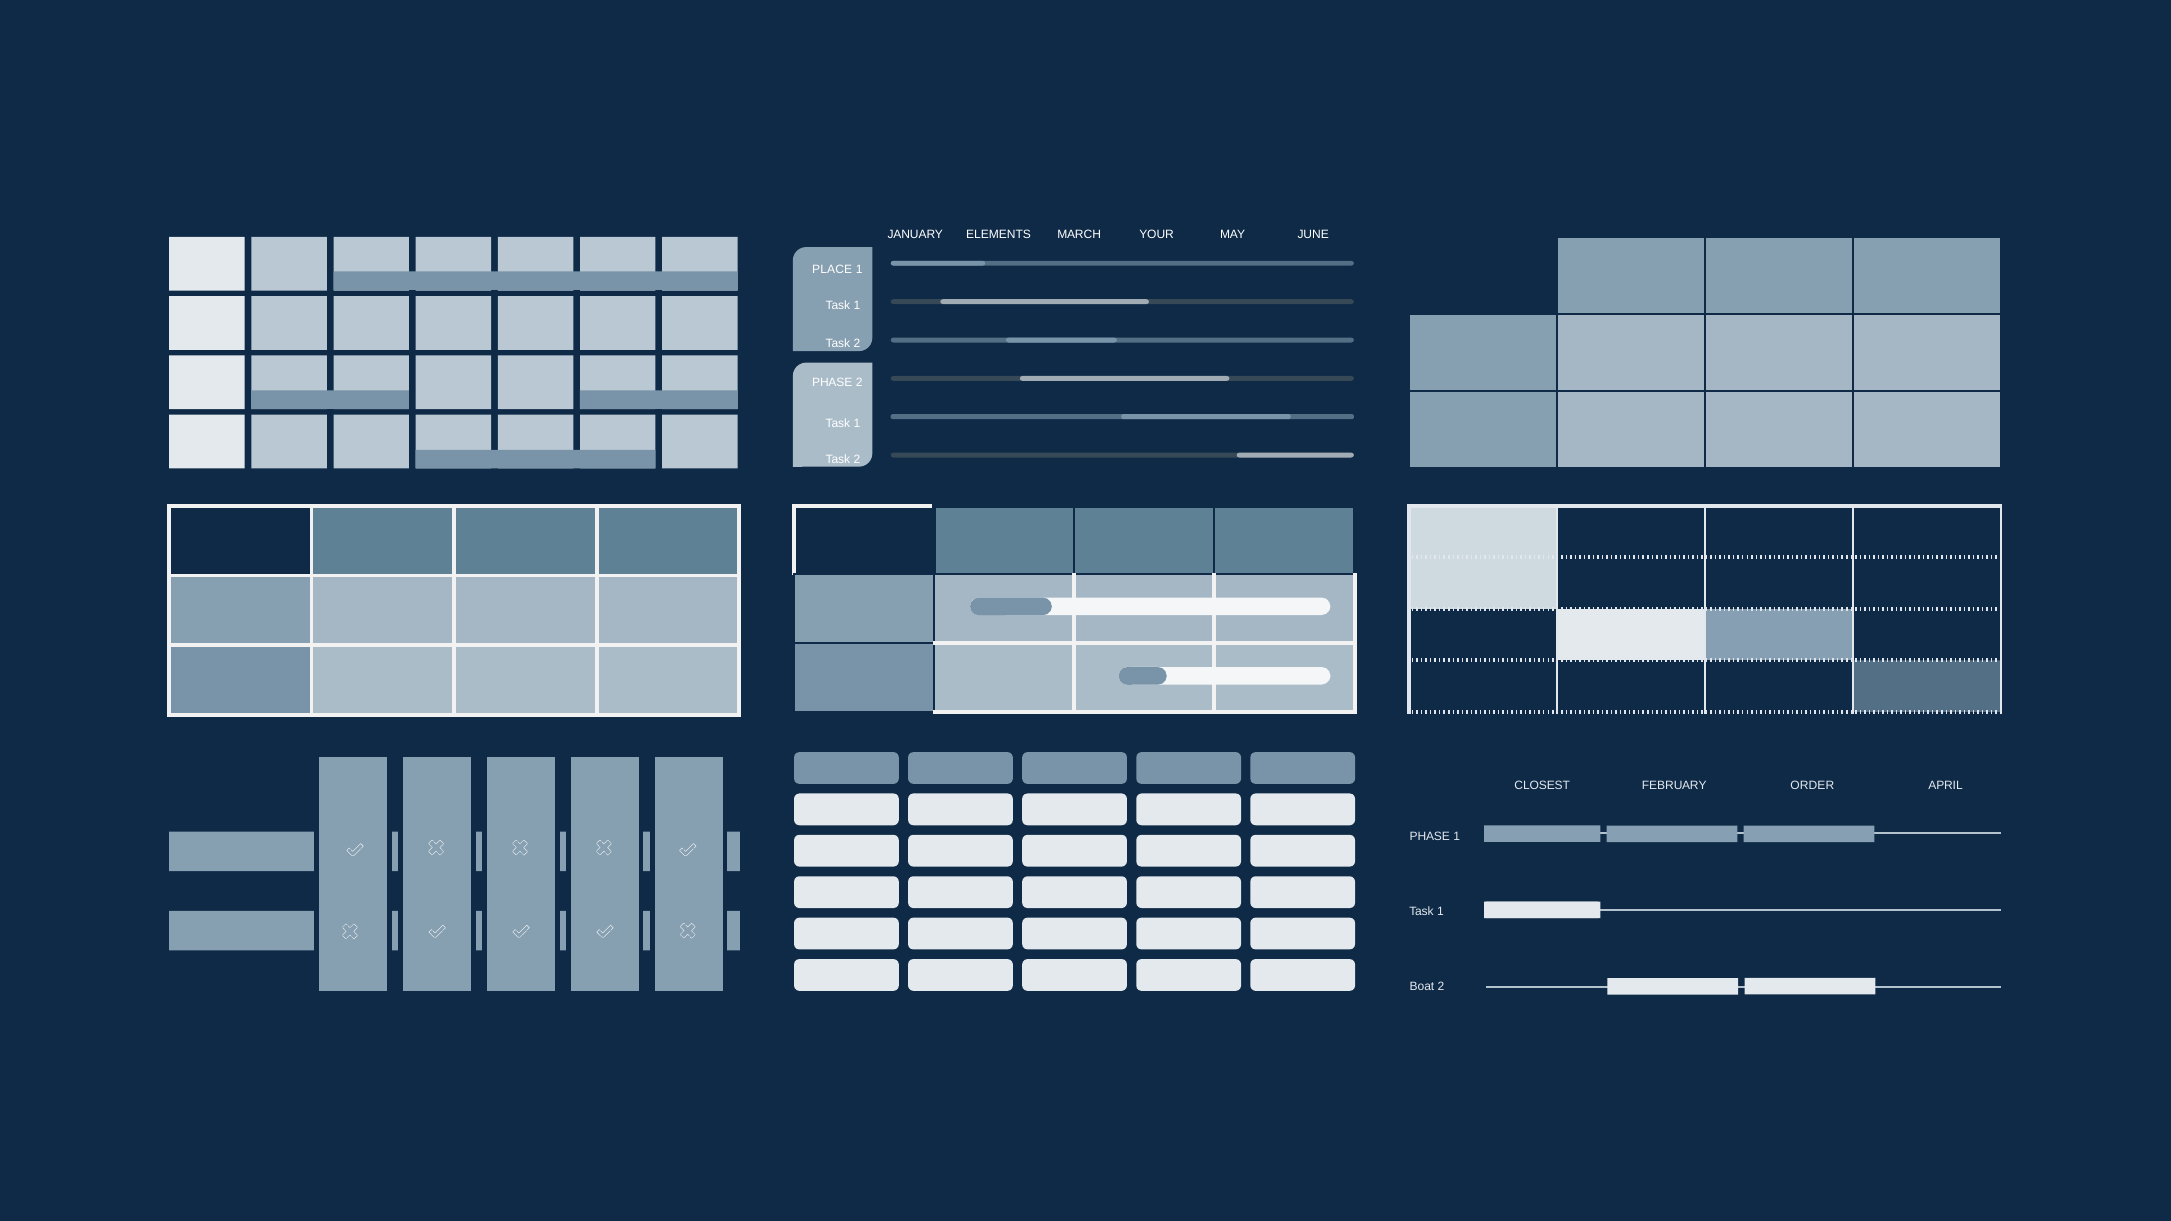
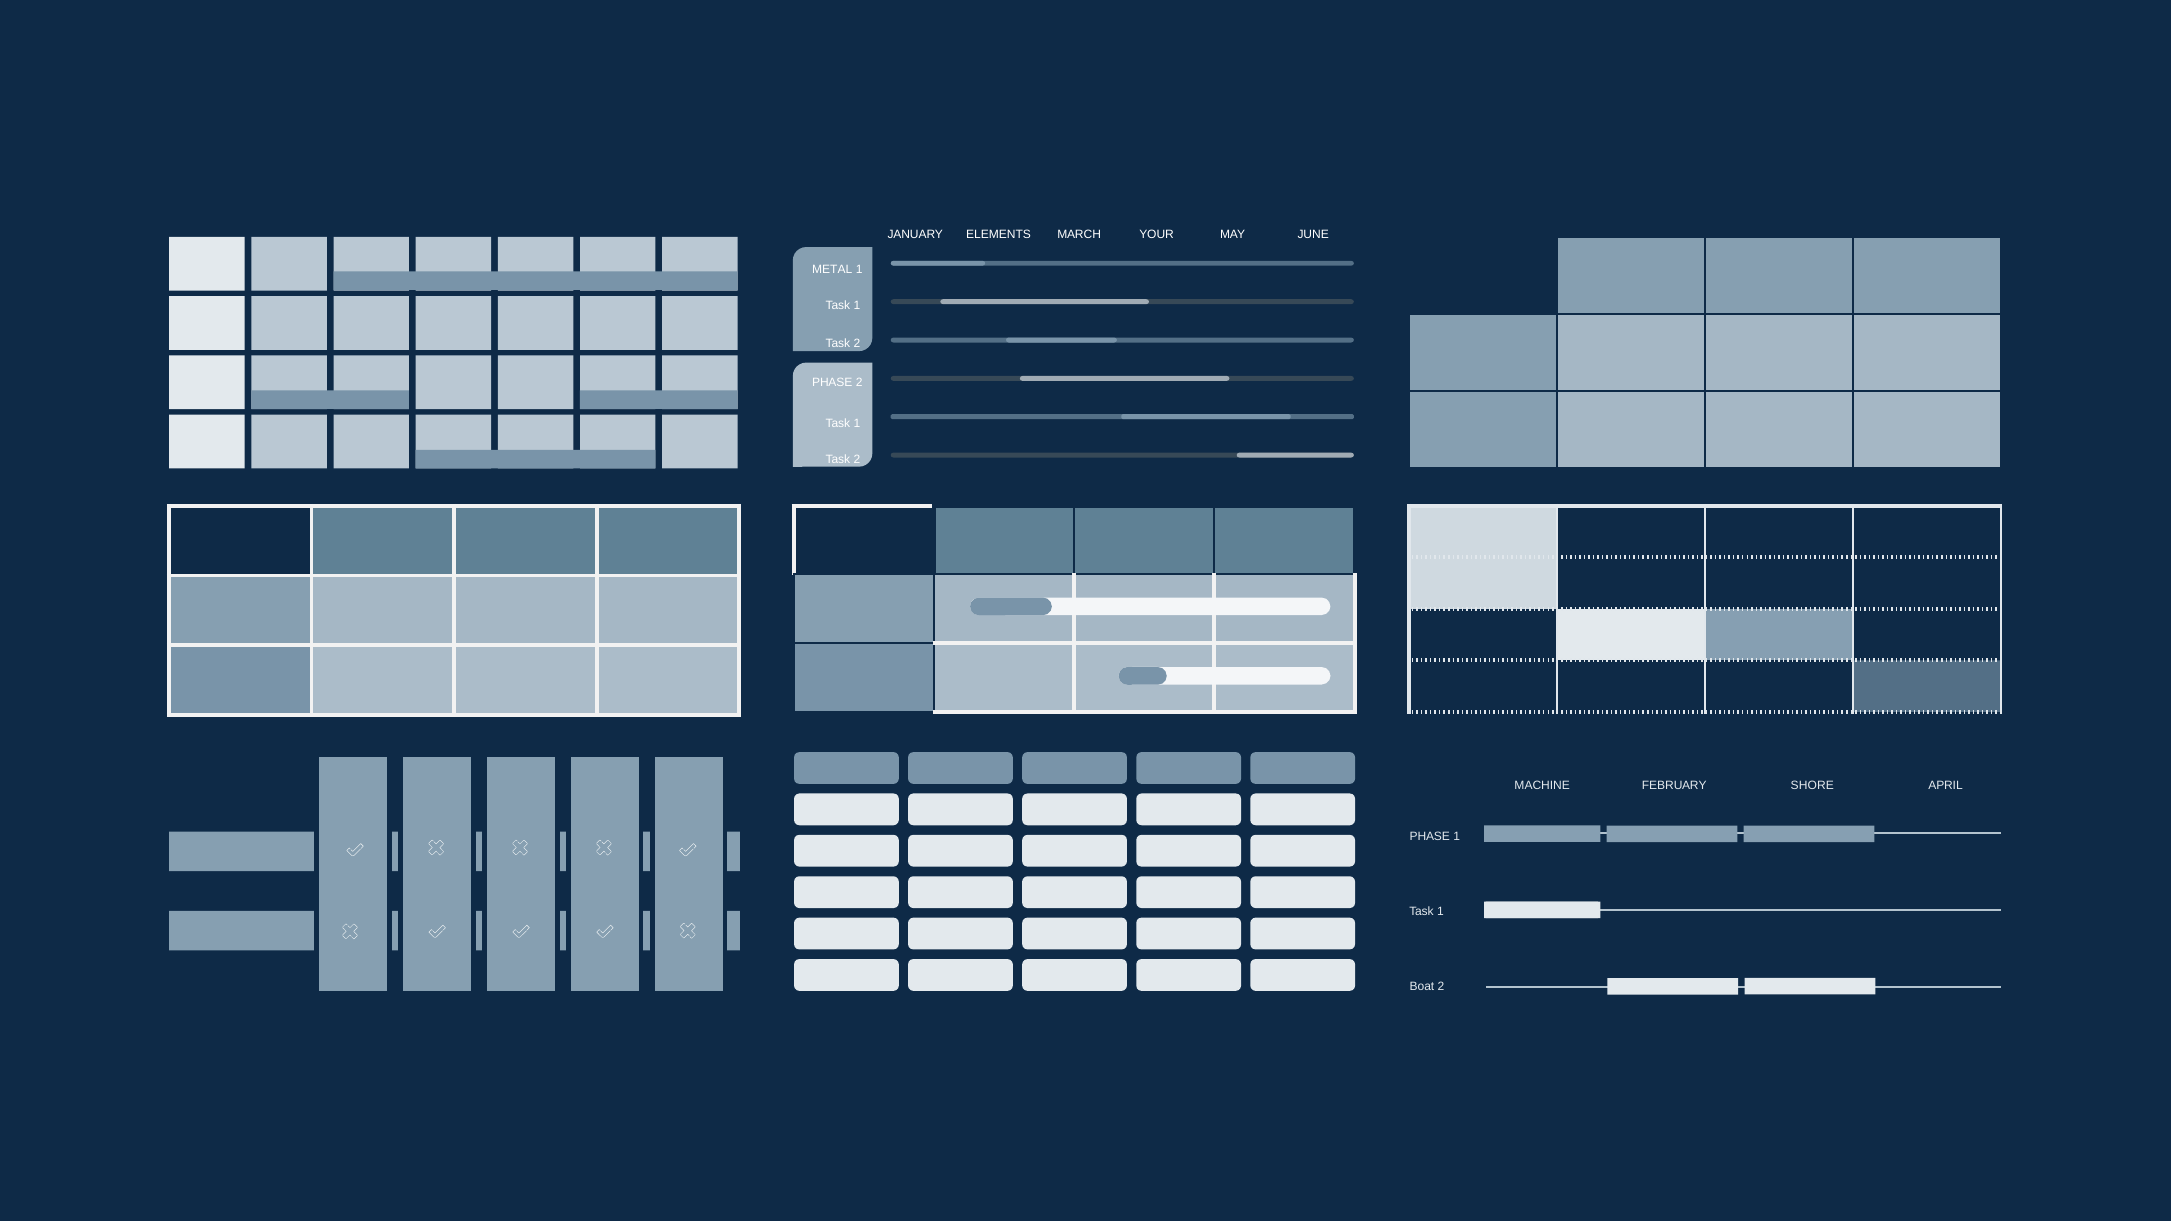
PLACE: PLACE -> METAL (832, 269)
CLOSEST: CLOSEST -> MACHINE (1542, 786)
ORDER: ORDER -> SHORE (1812, 786)
